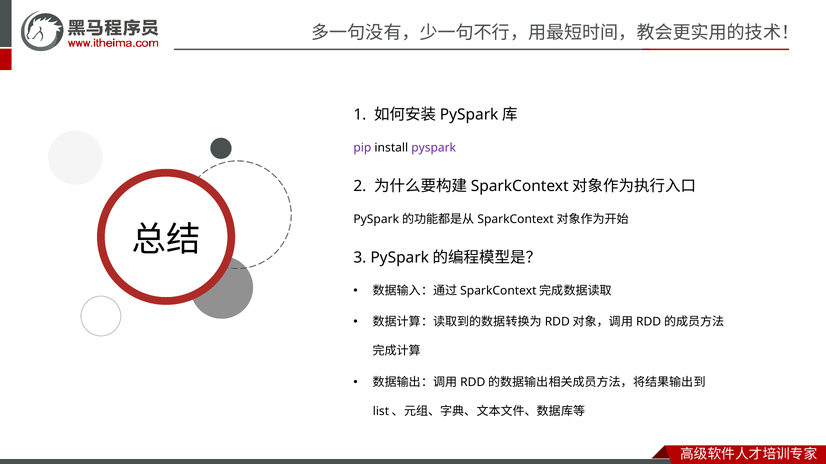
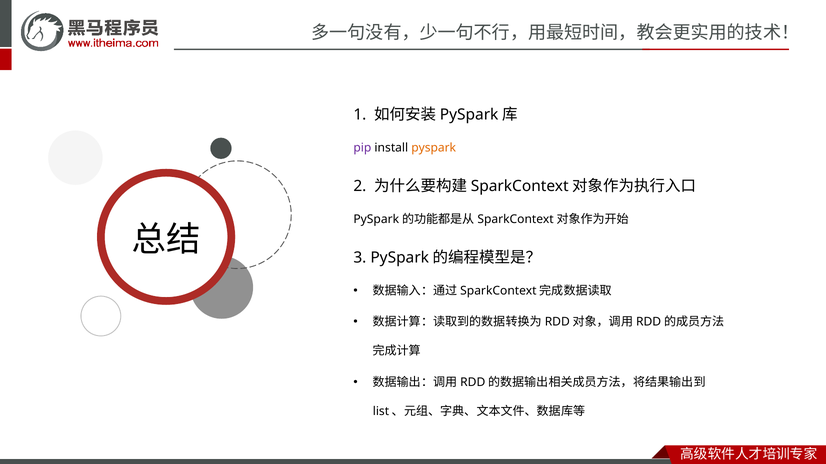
pyspark colour: purple -> orange (434, 148)
